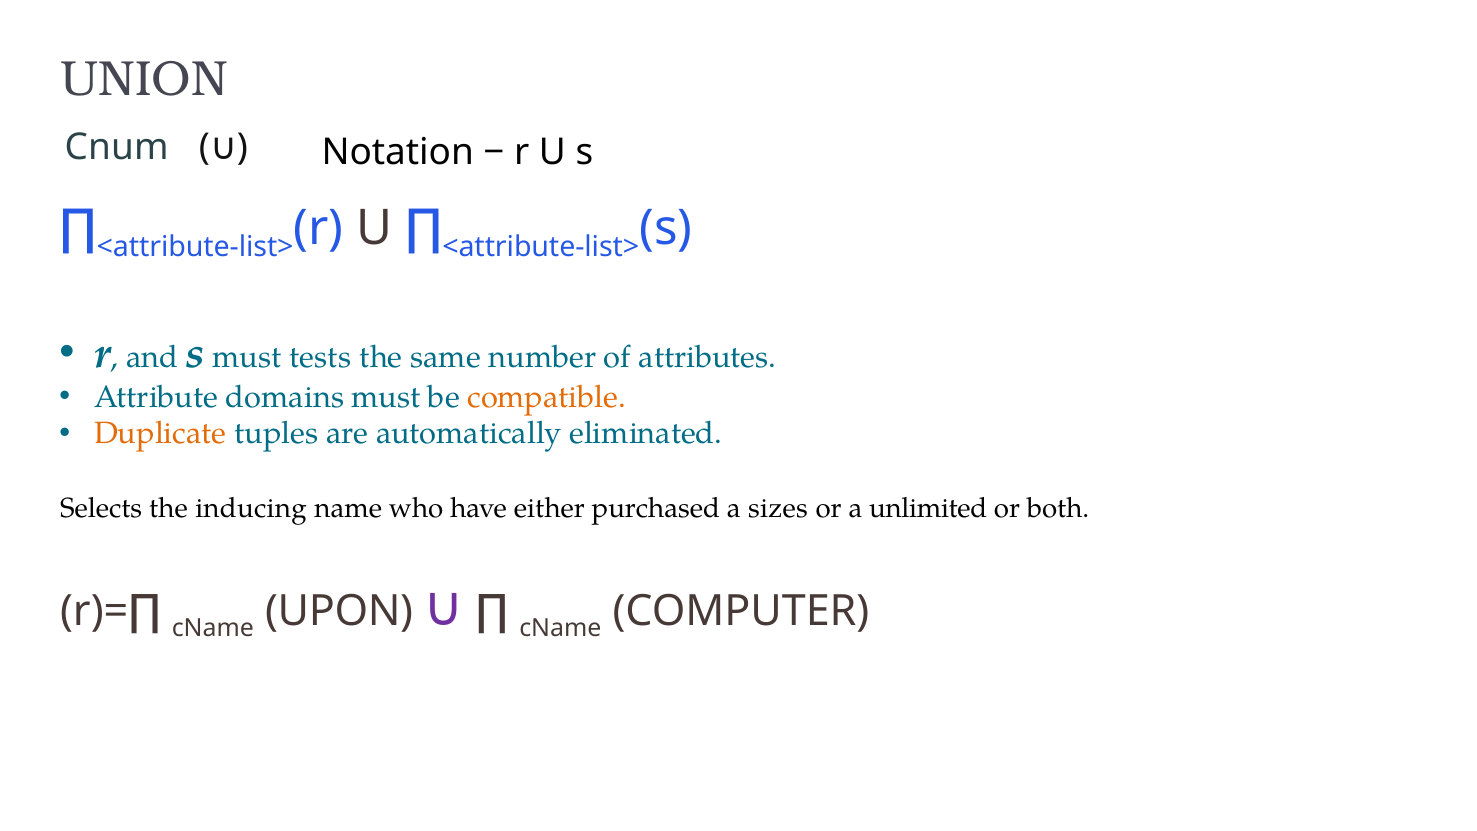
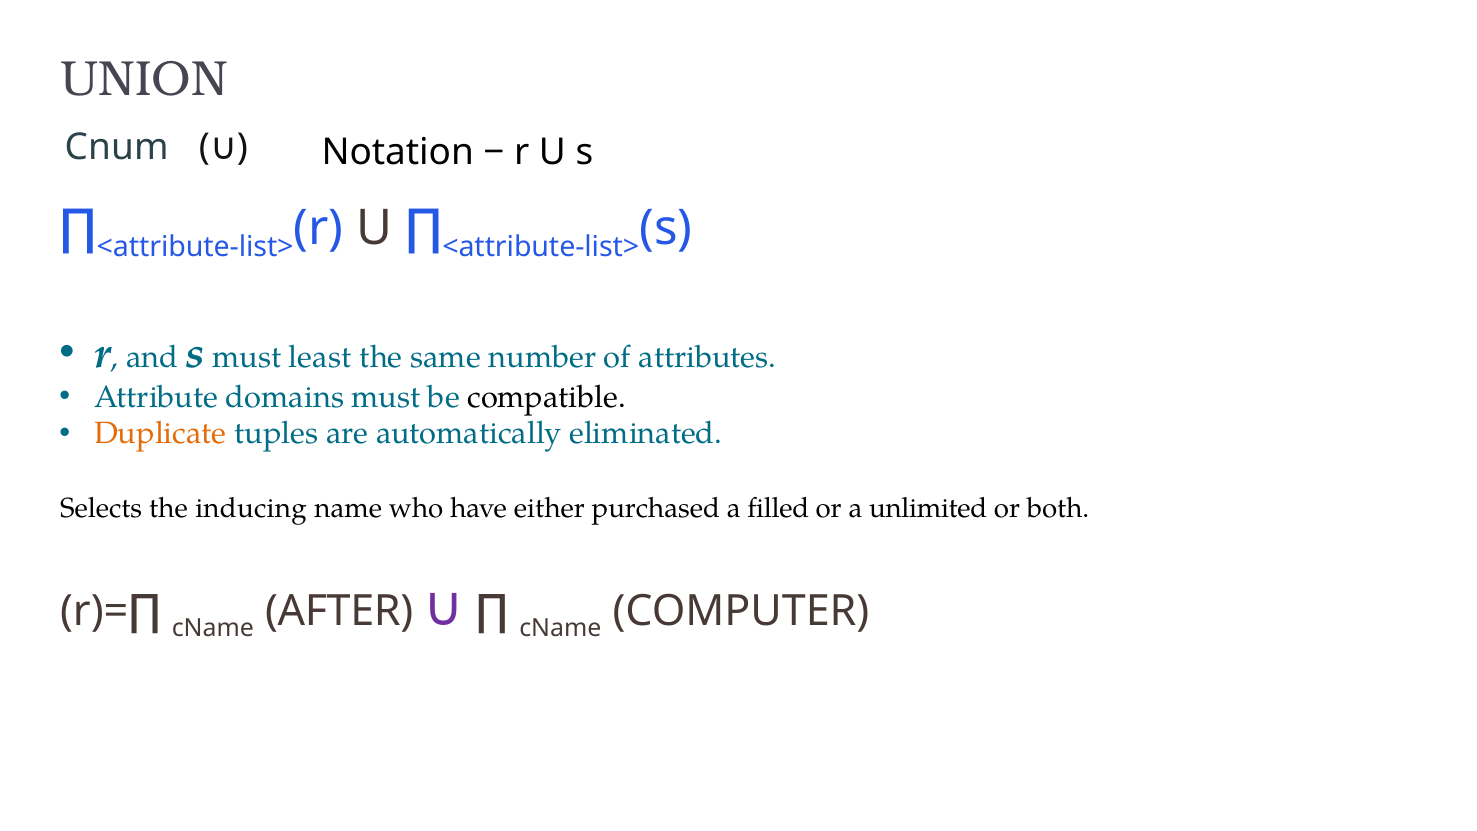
tests: tests -> least (320, 357)
compatible colour: orange -> black (547, 397)
sizes: sizes -> filled (778, 508)
UPON: UPON -> AFTER (339, 611)
